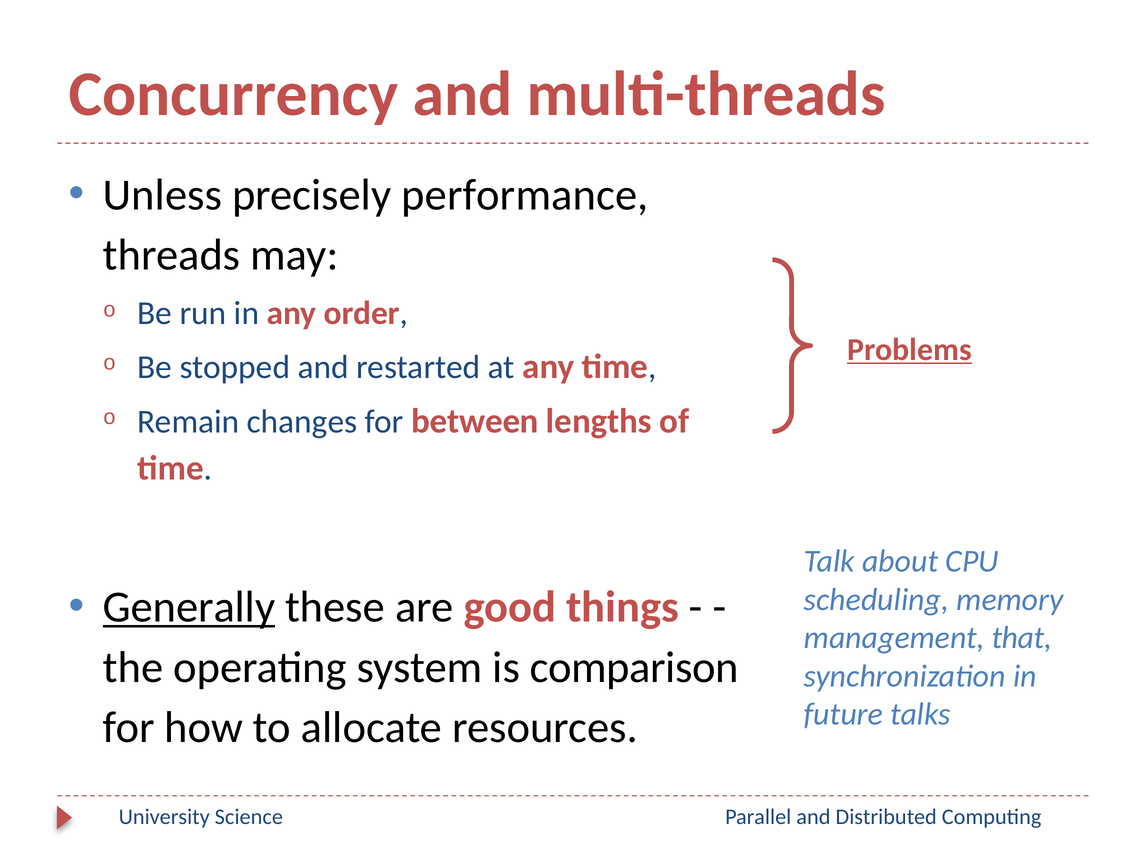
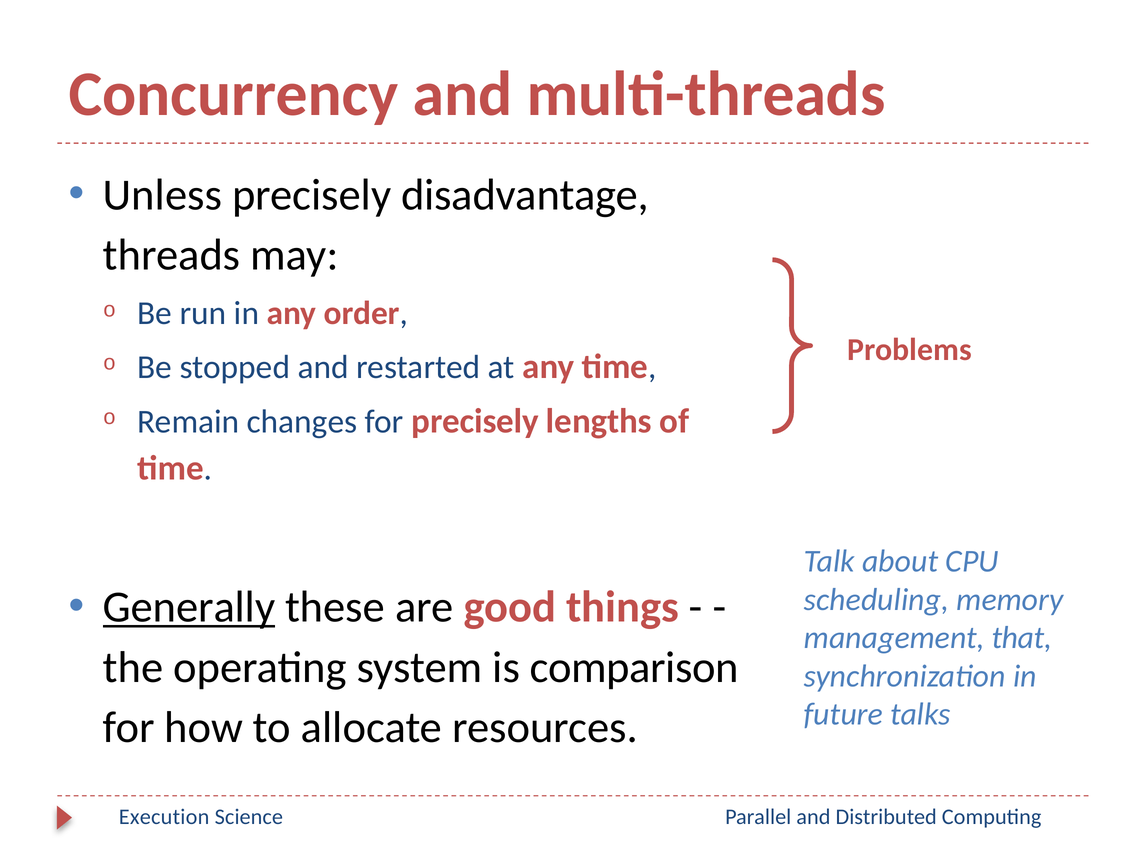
performance: performance -> disadvantage (525, 195)
Problems underline: present -> none (909, 350)
for between: between -> precisely (475, 421)
University: University -> Execution (164, 817)
